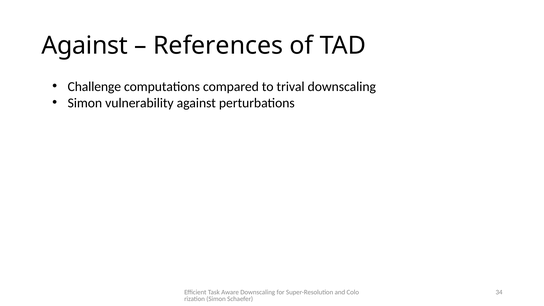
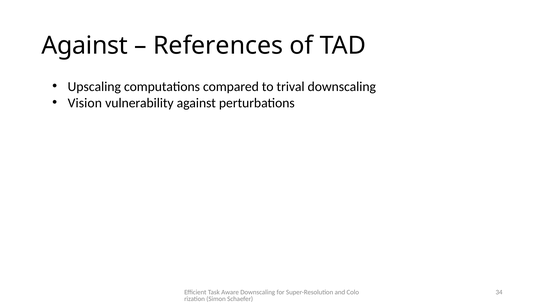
Challenge: Challenge -> Upscaling (94, 87)
Simon: Simon -> Vision (85, 103)
